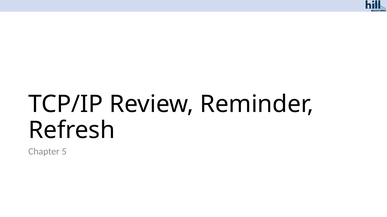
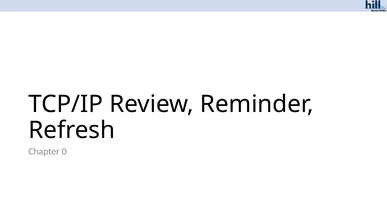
5: 5 -> 0 (64, 152)
